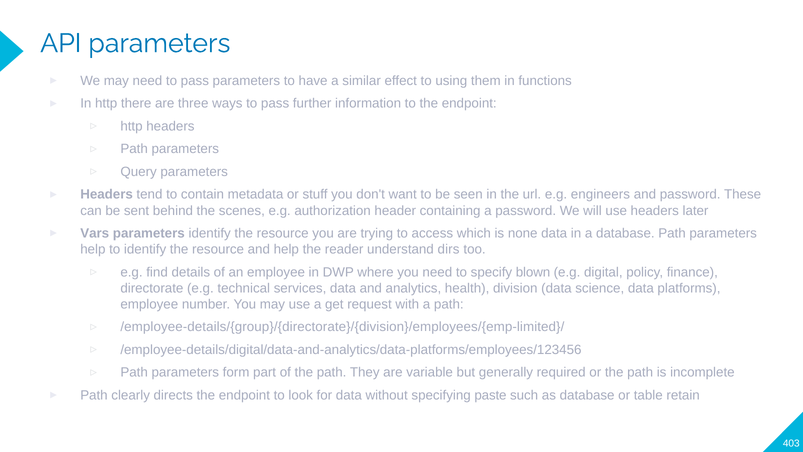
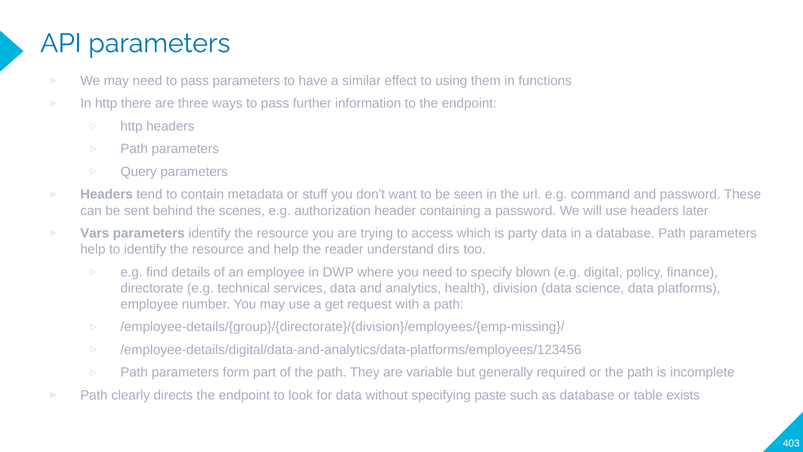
engineers: engineers -> command (600, 194)
none: none -> party (523, 233)
/employee-details/{group}/{directorate}/{division}/employees/{emp-limited}/: /employee-details/{group}/{directorate}/{division}/employees/{emp-limited}/ -> /employee-details/{group}/{directorate}/{division}/employees/{emp-missing}/ (342, 327)
retain: retain -> exists (683, 395)
